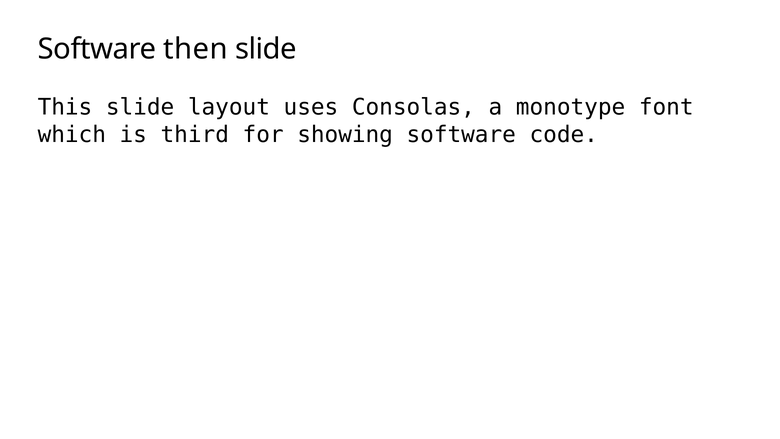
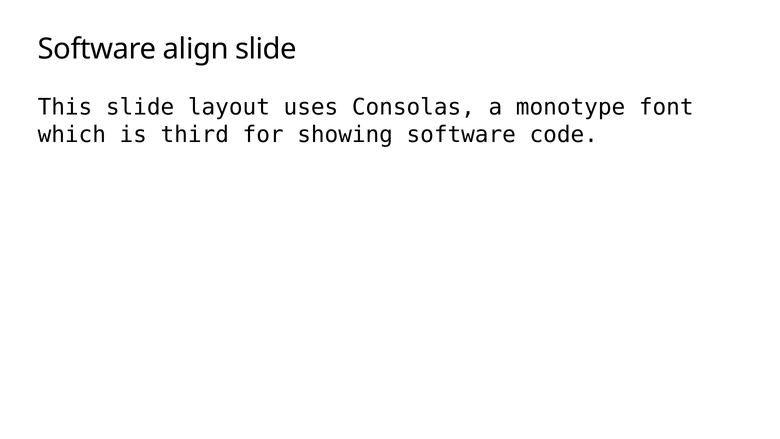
then: then -> align (196, 49)
